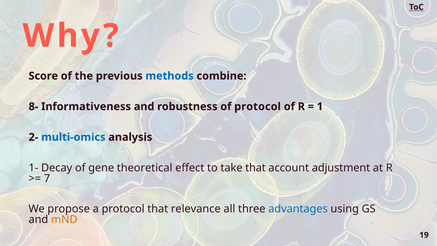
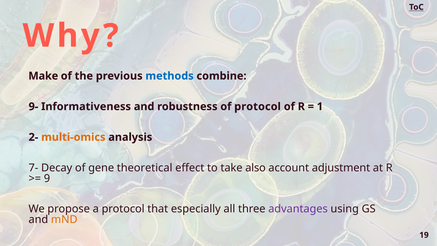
Score: Score -> Make (43, 76)
8-: 8- -> 9- (33, 106)
multi-omics colour: blue -> orange (73, 137)
1-: 1- -> 7- (33, 168)
take that: that -> also (256, 168)
7: 7 -> 9 (47, 178)
relevance: relevance -> especially (196, 209)
advantages colour: blue -> purple (298, 209)
